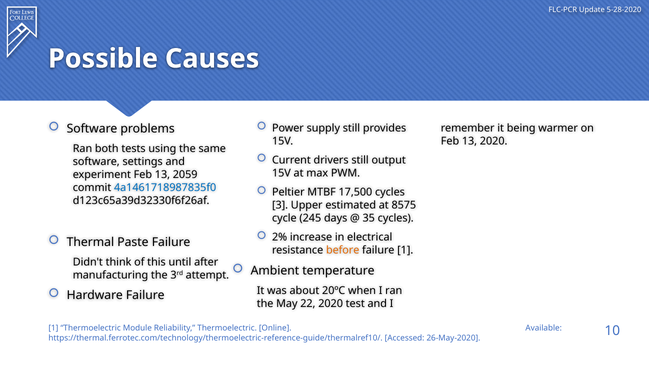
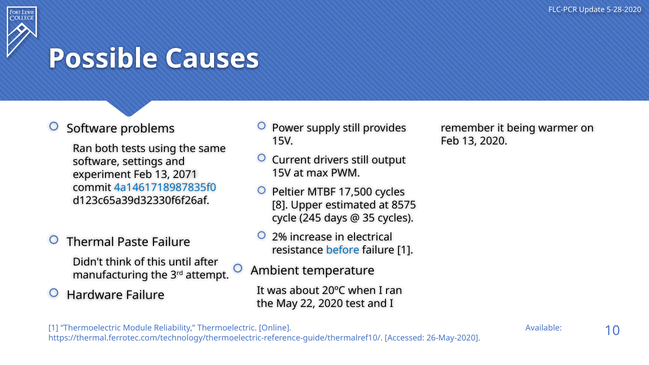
2059: 2059 -> 2071 (185, 175)
3: 3 -> 8 (280, 205)
before colour: orange -> blue (343, 250)
